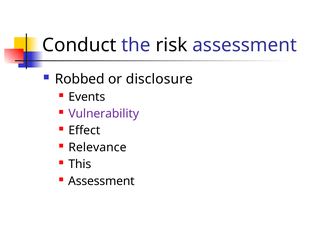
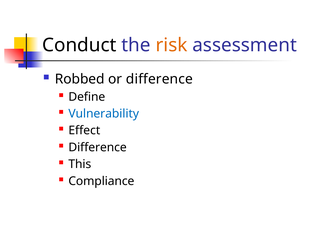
risk colour: black -> orange (172, 45)
or disclosure: disclosure -> difference (159, 79)
Events: Events -> Define (87, 97)
Vulnerability colour: purple -> blue (104, 114)
Relevance: Relevance -> Difference (98, 148)
Assessment: Assessment -> Compliance (101, 181)
